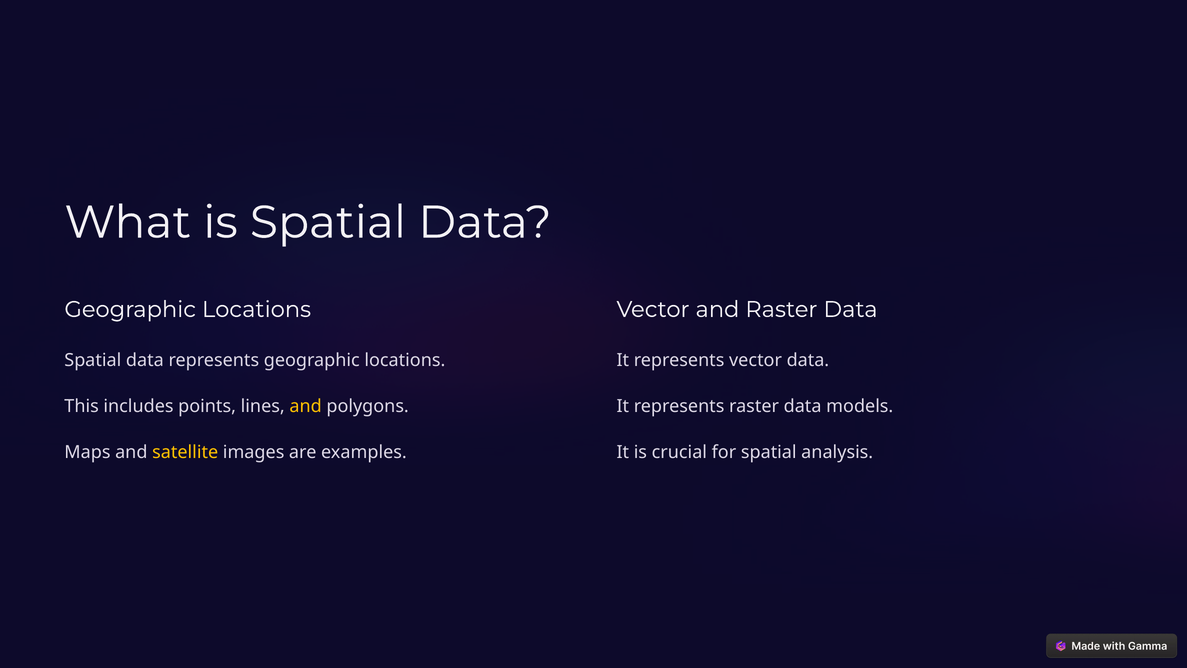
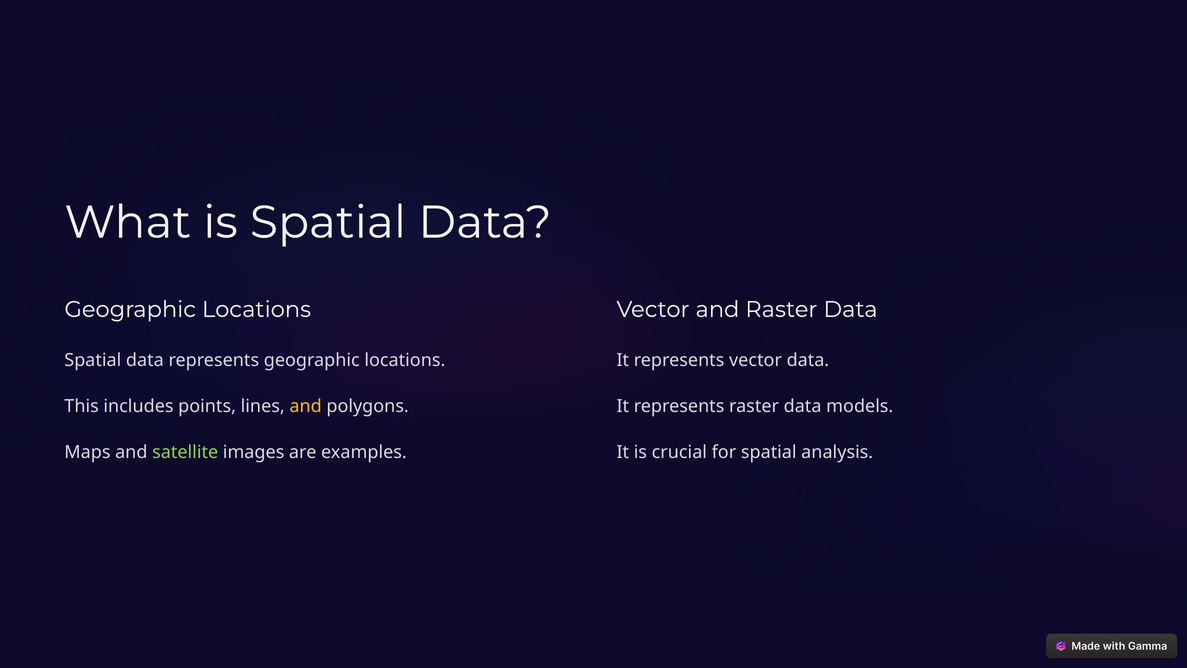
satellite colour: yellow -> light green (185, 452)
